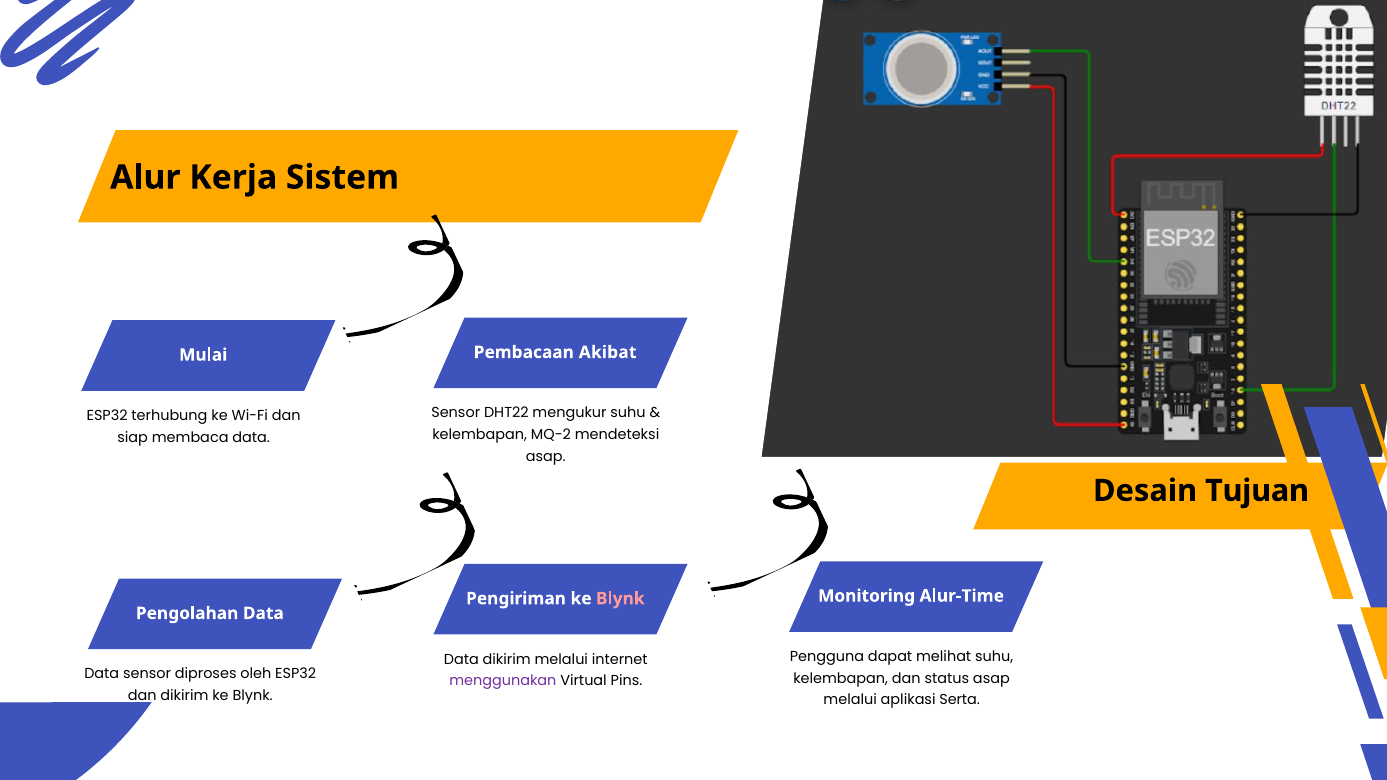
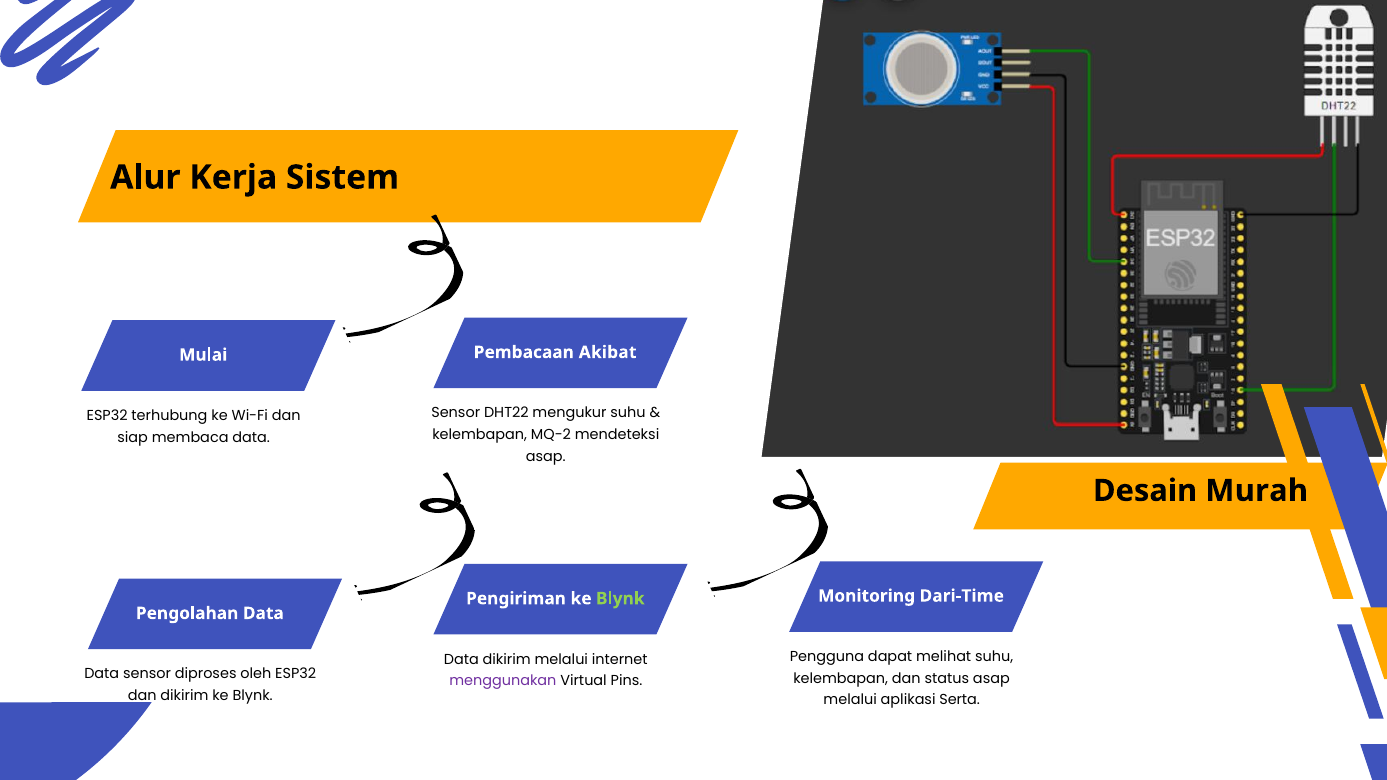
Tujuan: Tujuan -> Murah (1257, 491)
Alur-Time: Alur-Time -> Dari-Time (962, 596)
Blynk colour: pink -> light green (620, 599)
